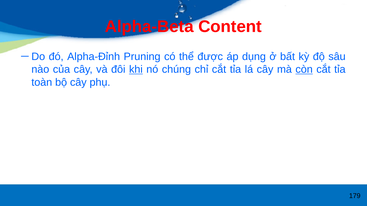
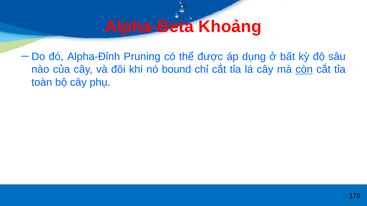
Content: Content -> Khoảng (230, 27)
khi underline: present -> none (136, 70)
chúng: chúng -> bound (176, 70)
